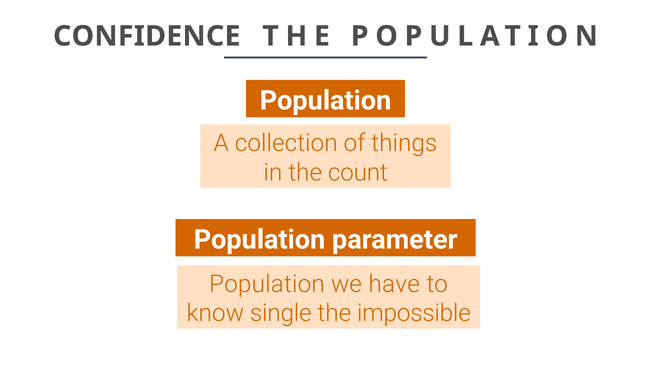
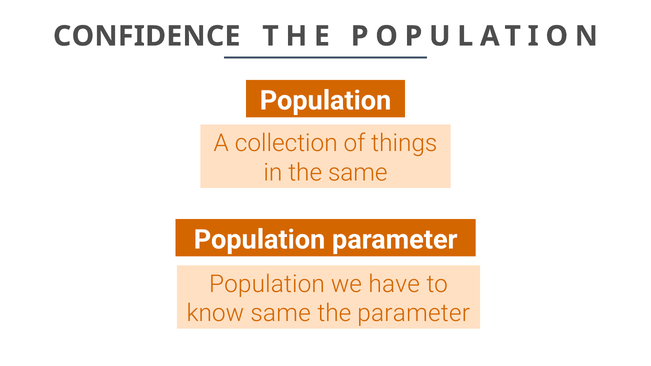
the count: count -> same (358, 173)
know single: single -> same (281, 313)
the impossible: impossible -> parameter (414, 313)
